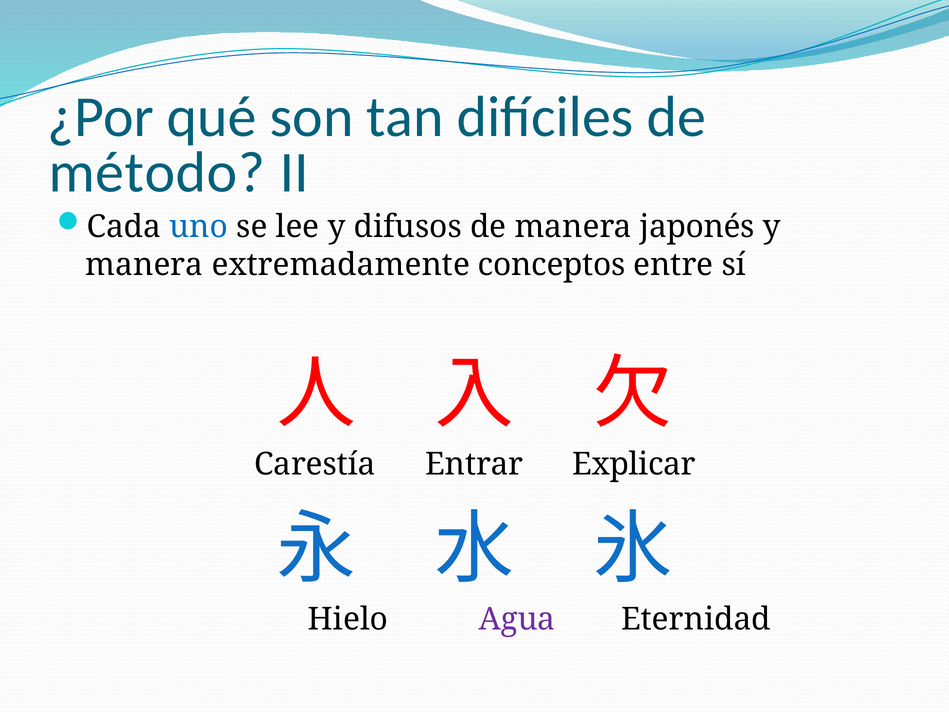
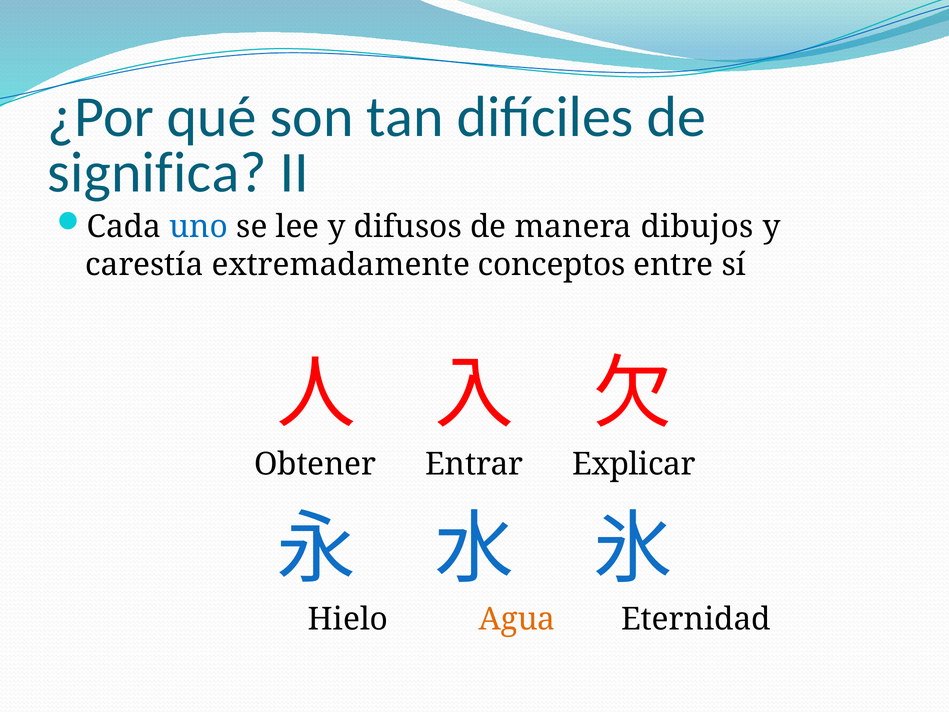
método: método -> significa (157, 173)
japonés: japonés -> dibujos (697, 227)
manera: manera -> carestía (144, 265)
Carestía: Carestía -> Obtener (315, 464)
Agua colour: purple -> orange (517, 619)
